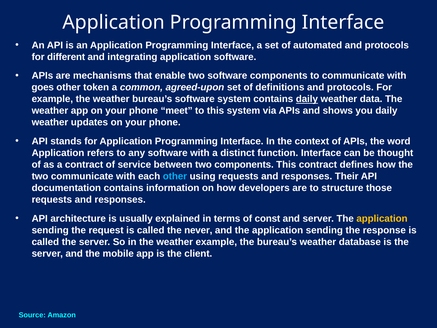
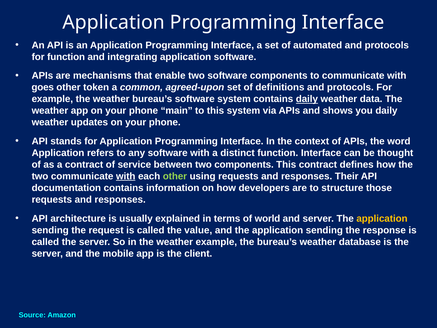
for different: different -> function (66, 57)
meet: meet -> main (177, 111)
with underline: none -> present (126, 176)
other colour: light blue -> light green (175, 176)
const: const -> world (267, 218)
never: never -> value (198, 230)
